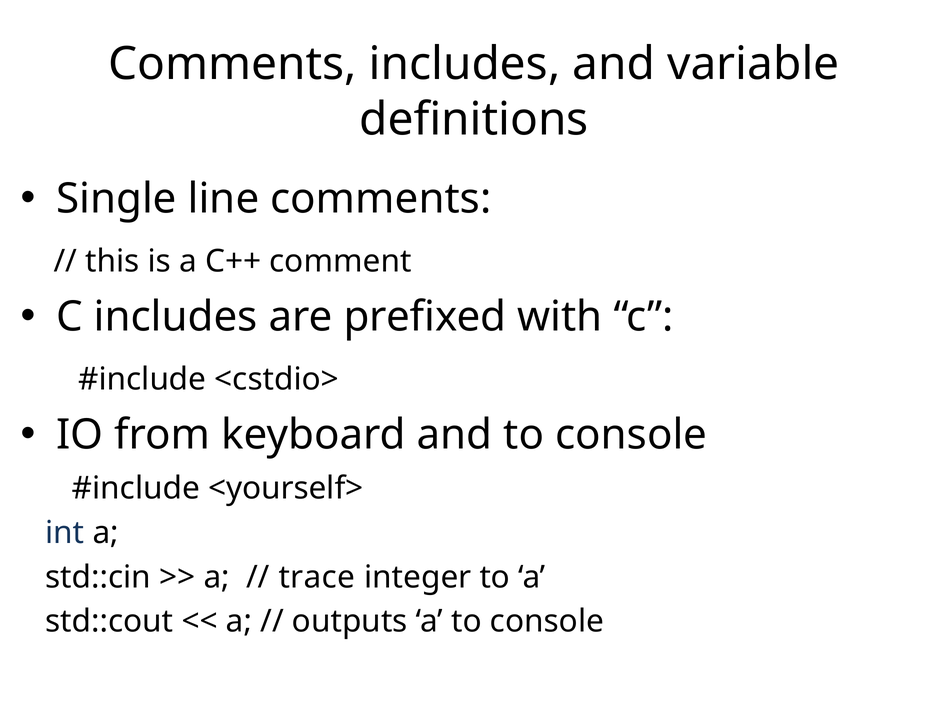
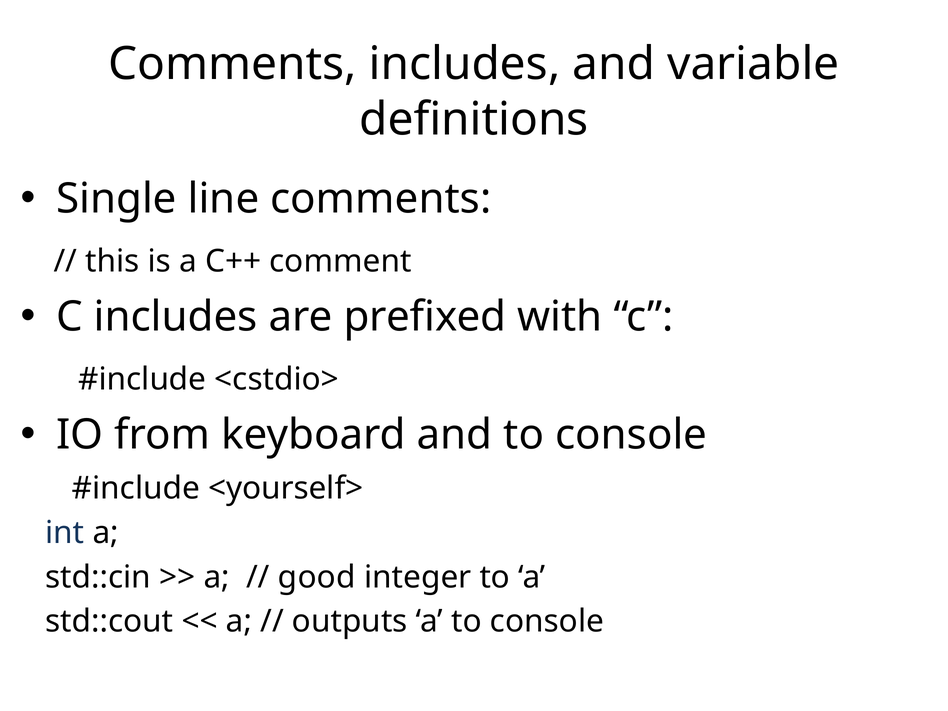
trace: trace -> good (317, 577)
